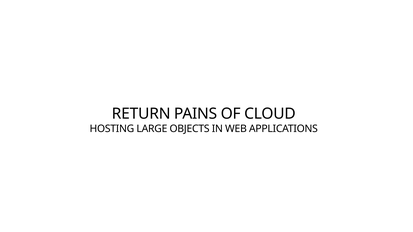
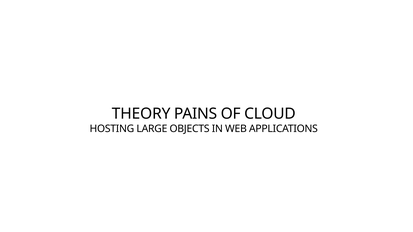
RETURN: RETURN -> THEORY (141, 114)
